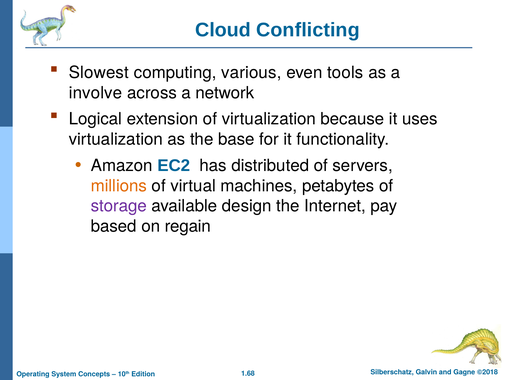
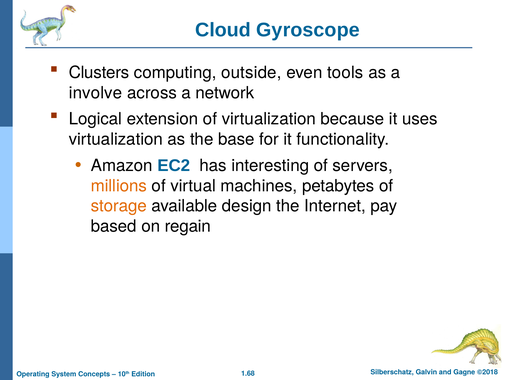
Conflicting: Conflicting -> Gyroscope (308, 30)
Slowest: Slowest -> Clusters (99, 73)
various: various -> outside (251, 73)
distributed: distributed -> interesting (270, 165)
storage colour: purple -> orange (119, 206)
